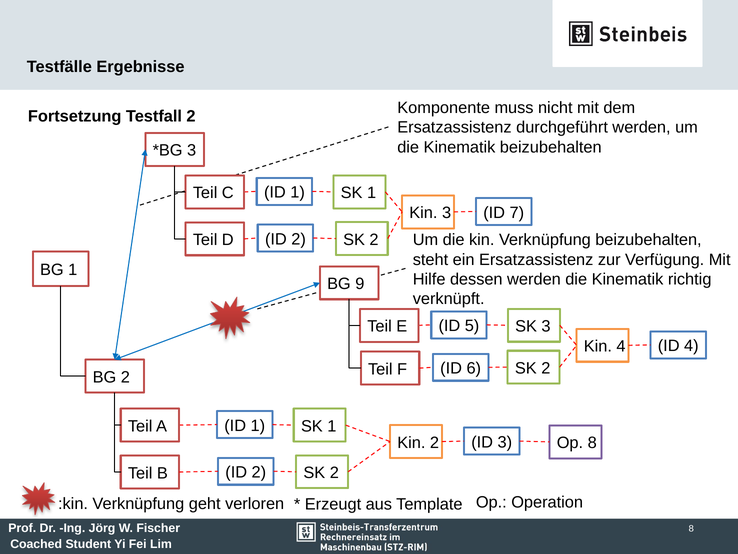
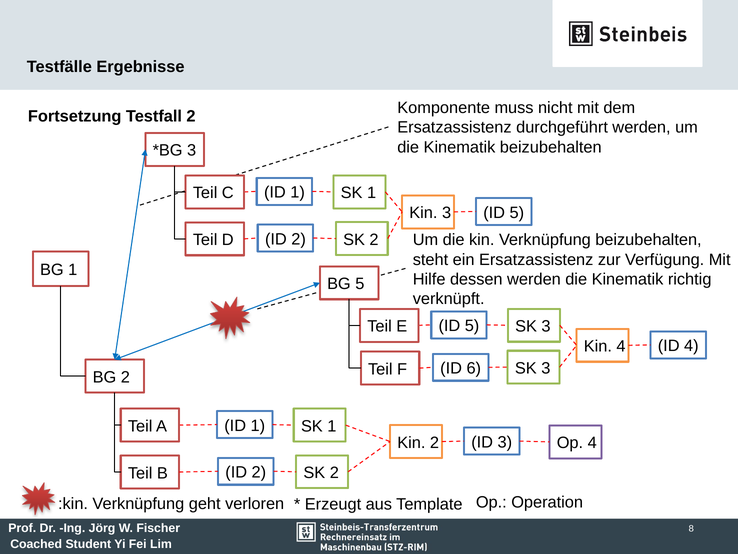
3 ID 7: 7 -> 5 (517, 212)
BG 9: 9 -> 5 (360, 284)
6 SK 2: 2 -> 3 (546, 368)
Op 8: 8 -> 4 (592, 443)
